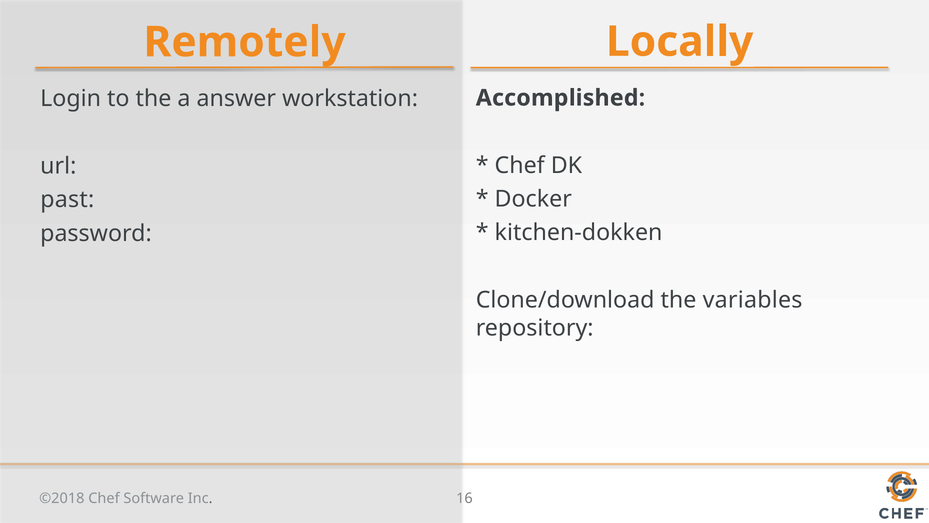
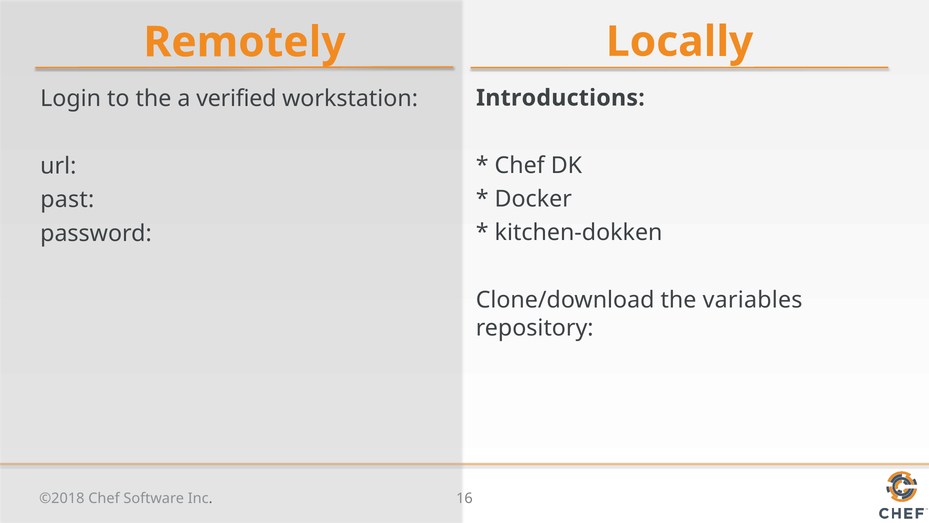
answer: answer -> verified (236, 98)
Accomplished: Accomplished -> Introductions (560, 98)
